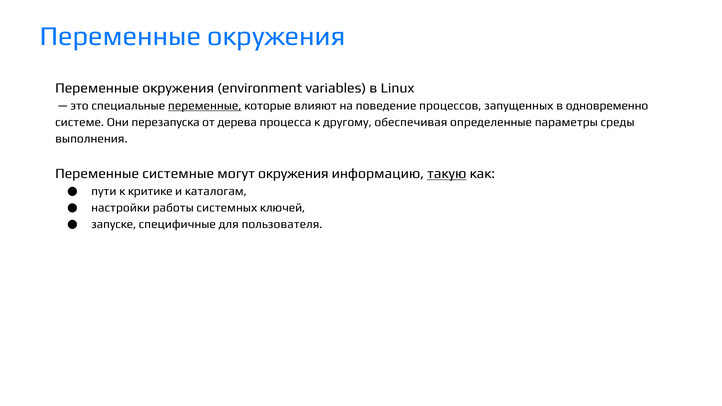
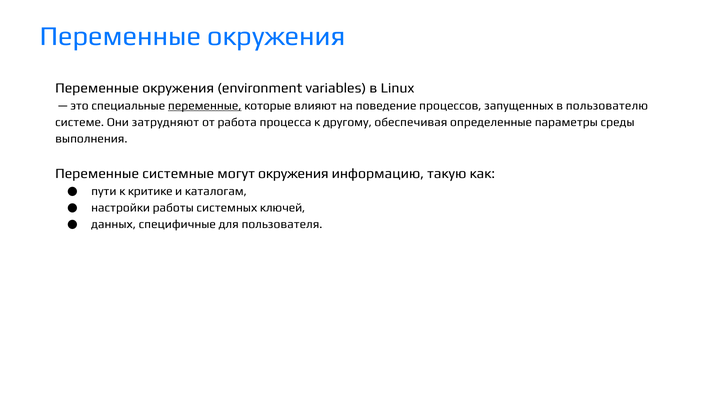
одновременно: одновременно -> пользователю (607, 106)
перезапуска: перезапуска -> затрудняют (165, 122)
дерева: дерева -> работа (237, 122)
такую underline: present -> none (447, 174)
запуске: запуске -> данных (114, 225)
